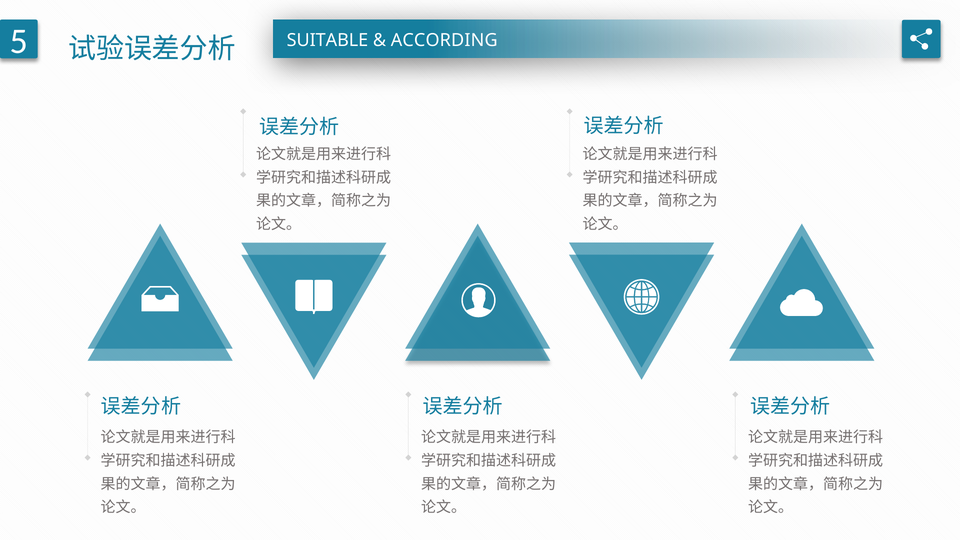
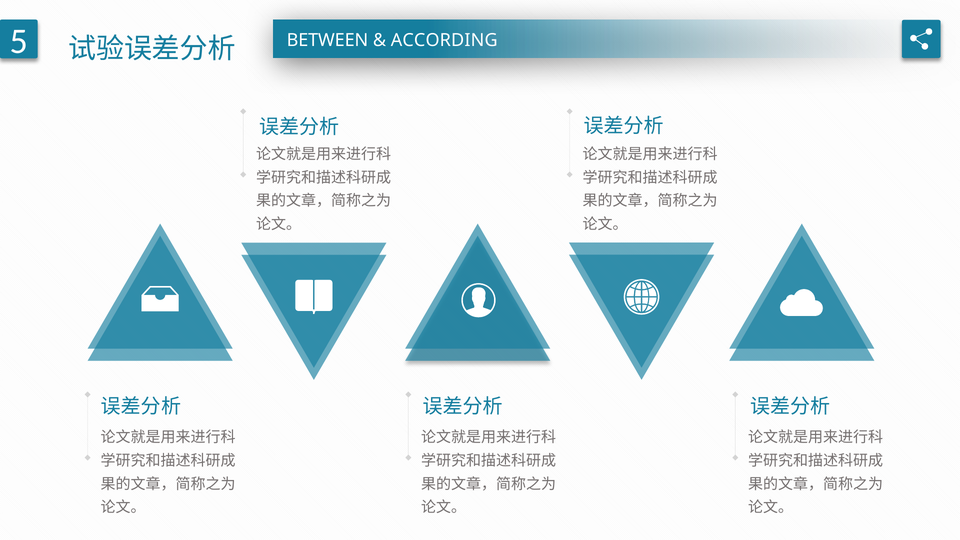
SUITABLE: SUITABLE -> BETWEEN (327, 40)
